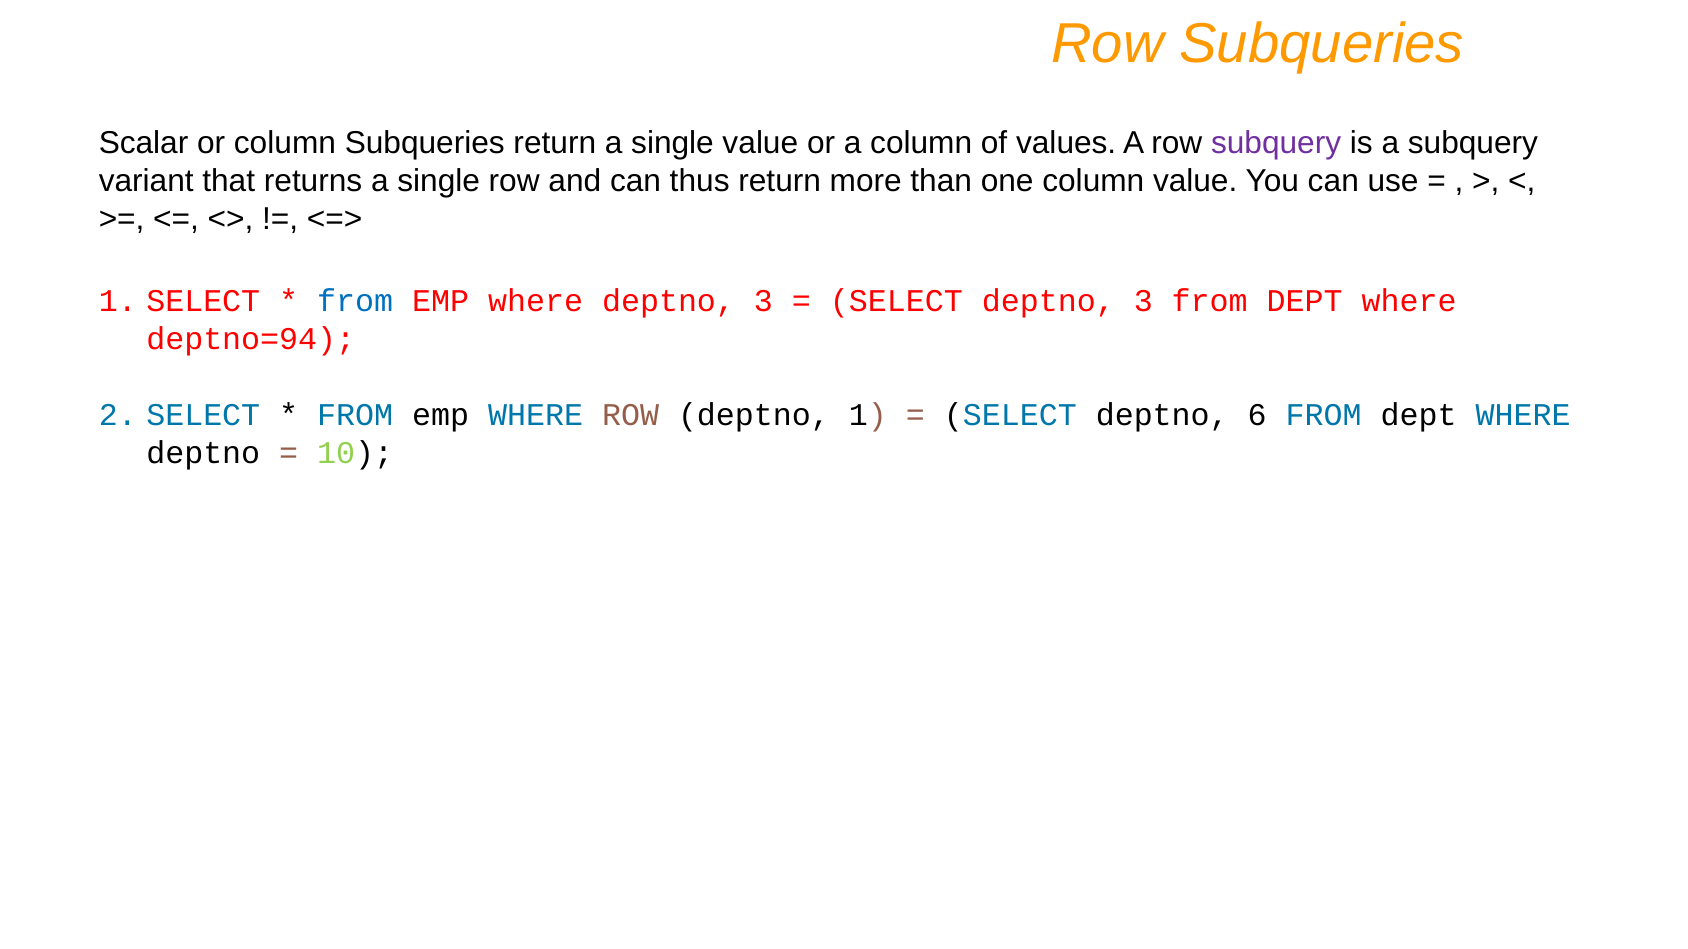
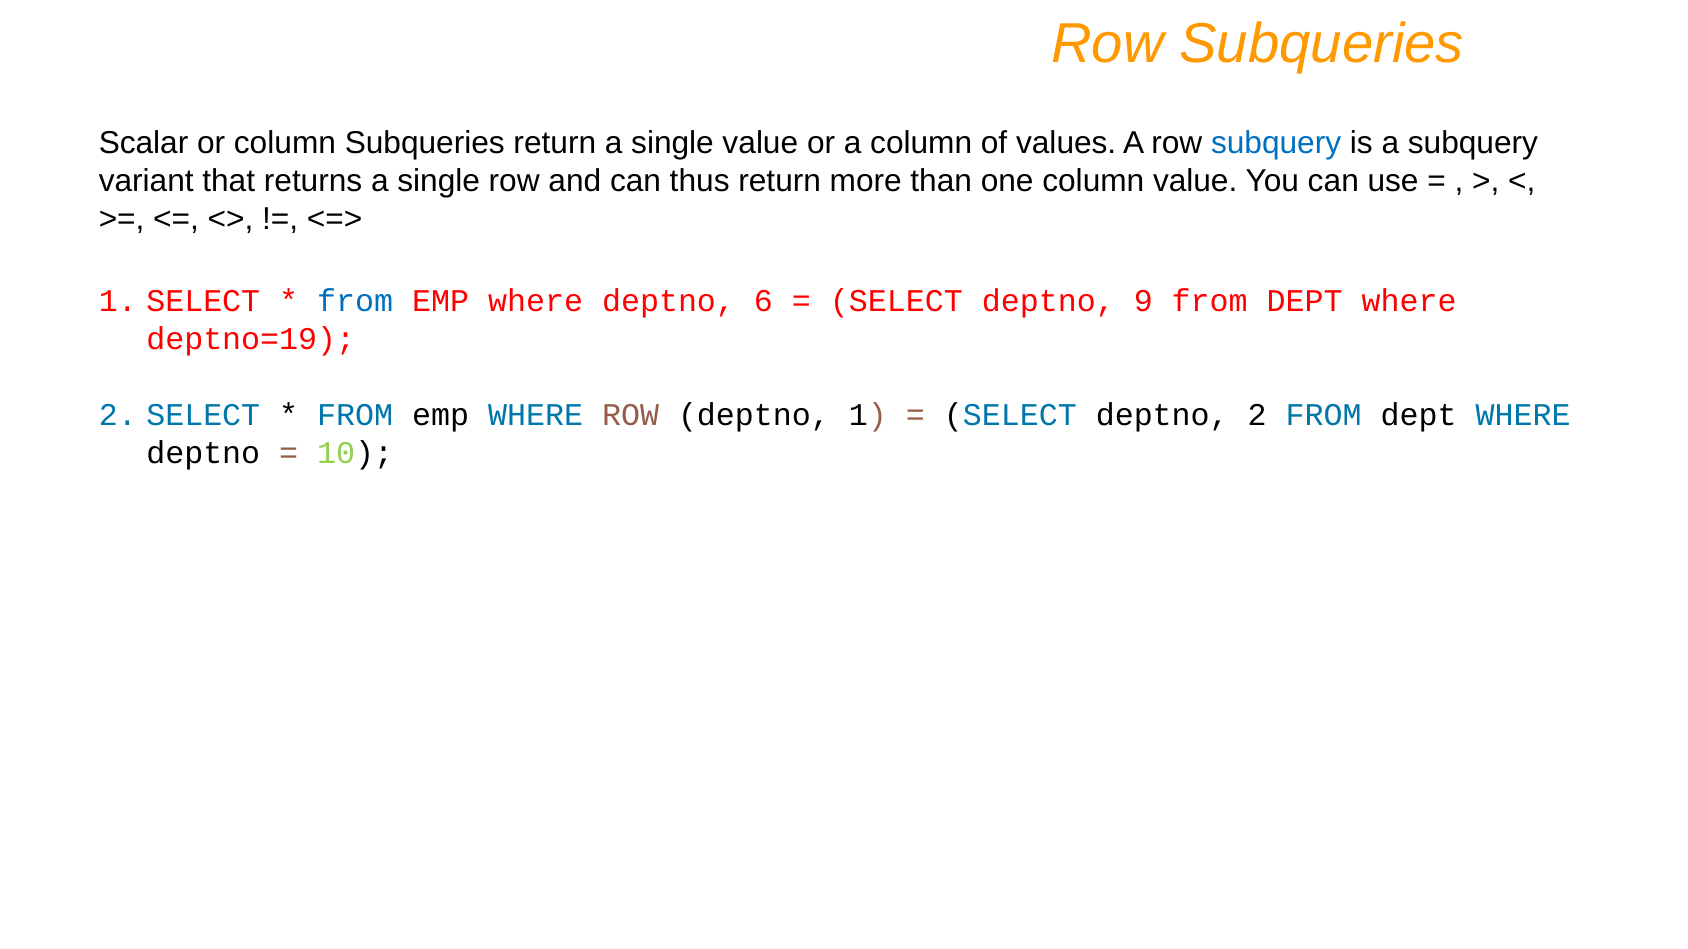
subquery colour: purple -> blue (1276, 143)
where deptno 3: 3 -> 6 (763, 302)
SELECT deptno 3: 3 -> 9 (1143, 302)
deptno=94: deptno=94 -> deptno=19 (251, 340)
deptno 6: 6 -> 2 (1257, 416)
